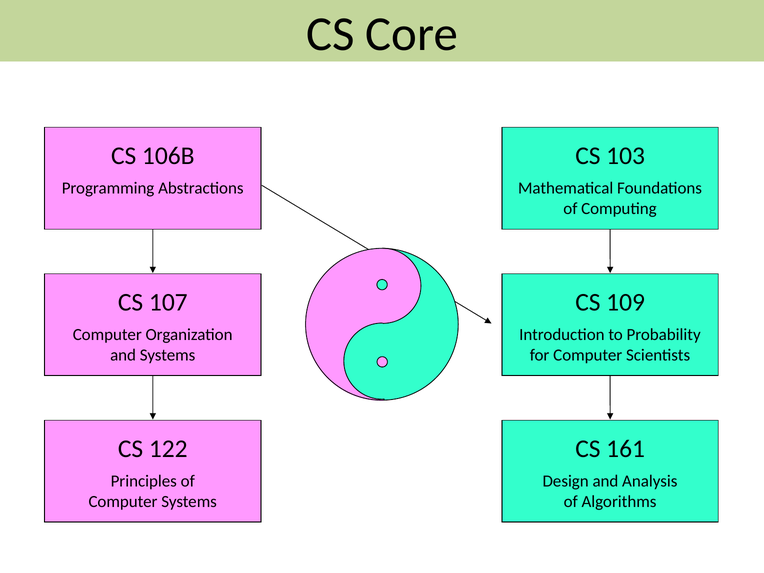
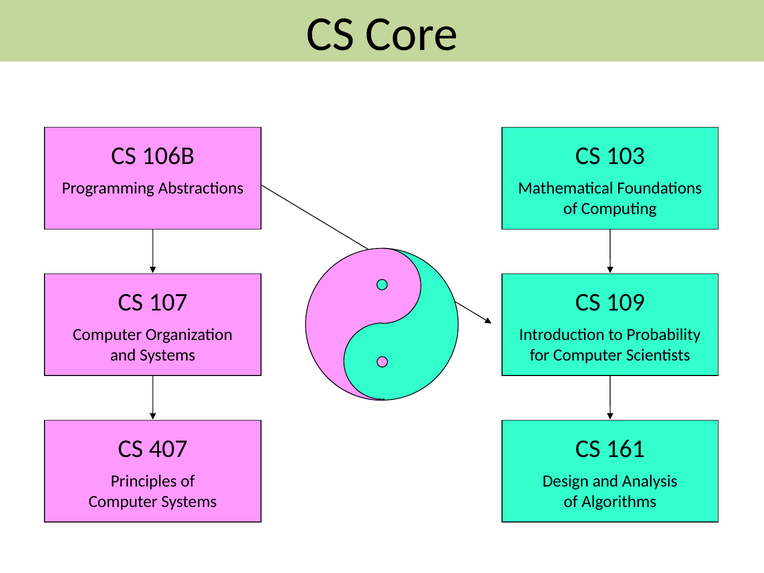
122: 122 -> 407 (168, 449)
